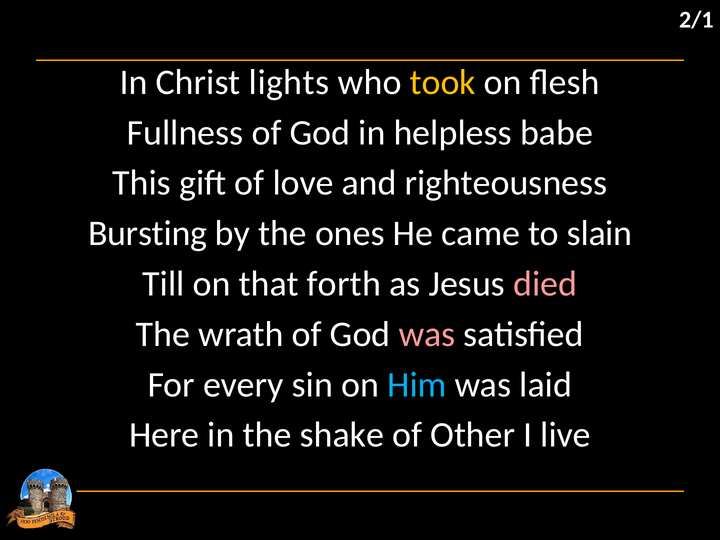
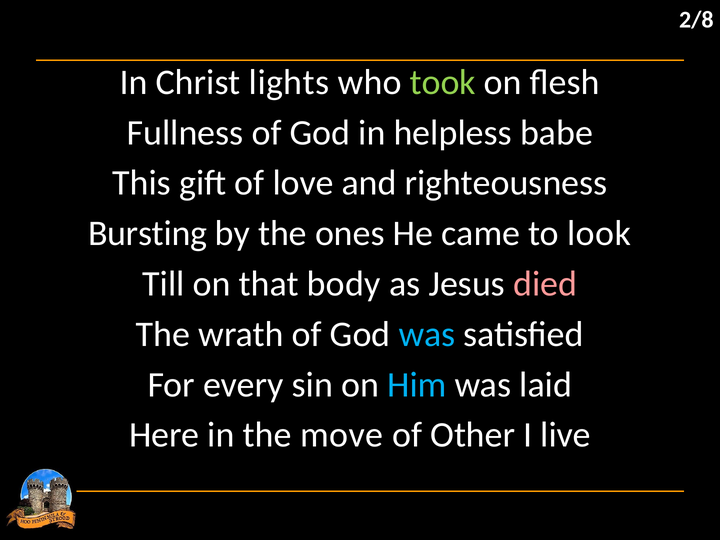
2/1: 2/1 -> 2/8 (696, 20)
took colour: yellow -> light green (443, 82)
slain: slain -> look (599, 233)
forth: forth -> body (344, 284)
was colour: pink -> light blue (427, 334)
shake: shake -> move (342, 435)
